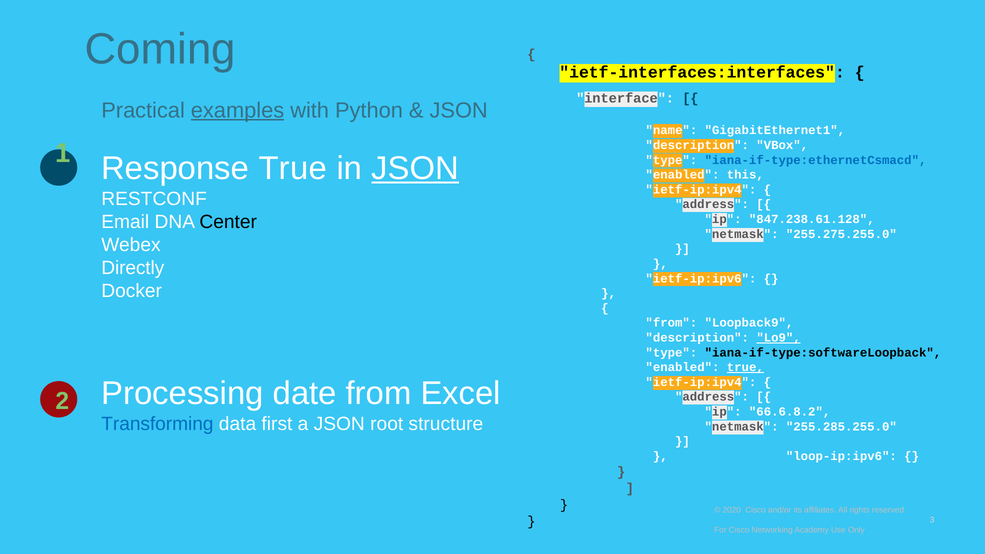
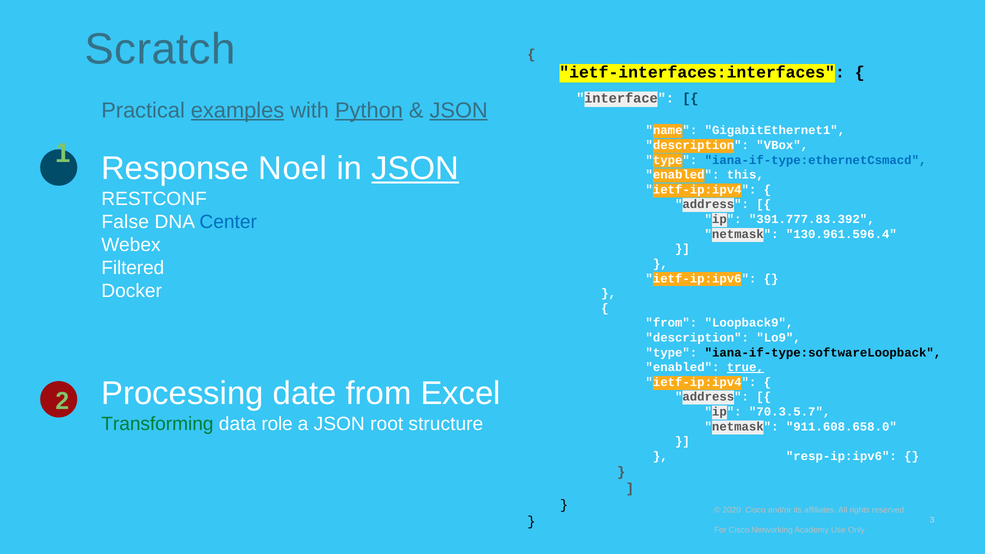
Coming: Coming -> Scratch (160, 49)
Python underline: none -> present (369, 110)
JSON underline: none -> present (459, 110)
Response True: True -> Noel (293, 169)
Email: Email -> False (125, 222)
Center colour: black -> blue (228, 222)
847.238.61.128: 847.238.61.128 -> 391.777.83.392 (812, 219)
255.275.255.0: 255.275.255.0 -> 130.961.596.4 (841, 234)
Directly: Directly -> Filtered (133, 268)
Lo9 underline: present -> none (779, 338)
66.6.8.2: 66.6.8.2 -> 70.3.5.7 (790, 412)
Transforming colour: blue -> green (157, 424)
first: first -> role (277, 424)
255.285.255.0: 255.285.255.0 -> 911.608.658.0 (841, 427)
loop-ip:ipv6: loop-ip:ipv6 -> resp-ip:ipv6 (841, 456)
